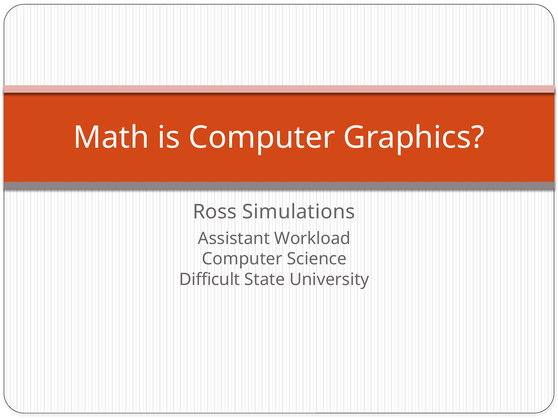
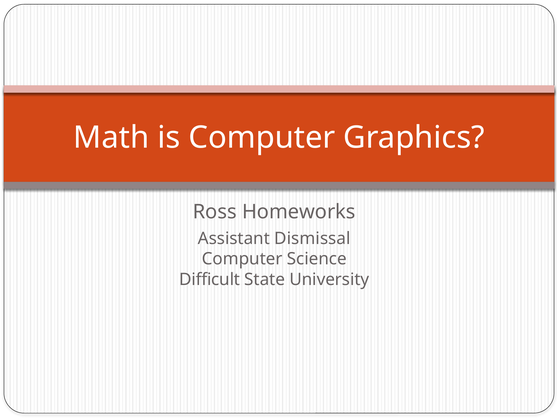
Simulations: Simulations -> Homeworks (299, 212)
Workload: Workload -> Dismissal (312, 238)
